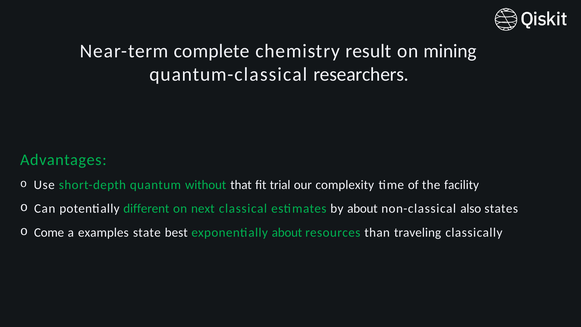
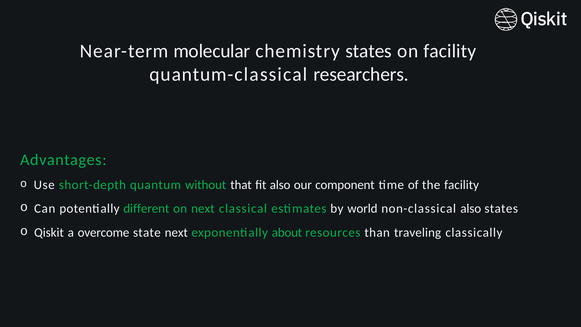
complete: complete -> molecular (212, 51)
chemistry result: result -> states (369, 51)
on mining: mining -> facility (450, 51)
fit trial: trial -> also (280, 185)
complexity: complexity -> component (345, 185)
by about: about -> world (362, 208)
Come: Come -> Qiskit (49, 233)
examples: examples -> overcome (103, 233)
state best: best -> next (176, 233)
